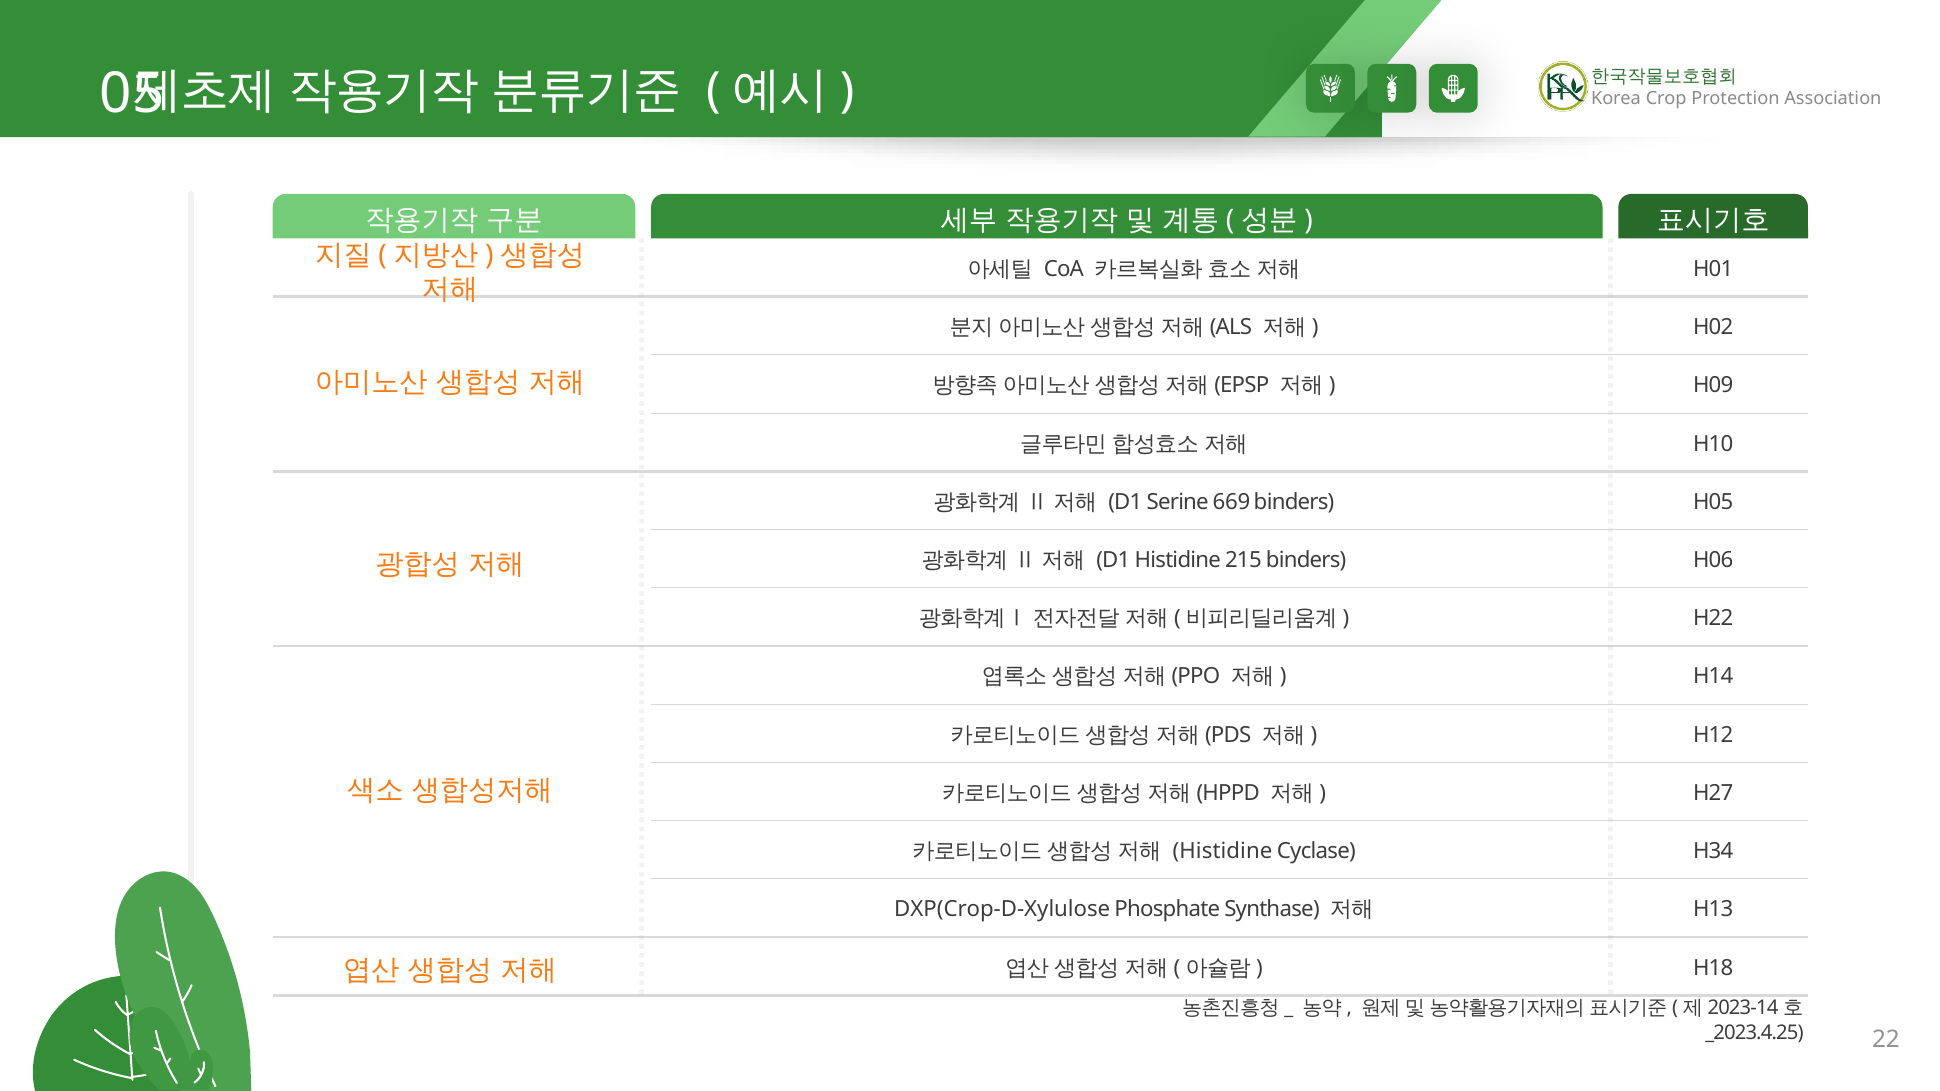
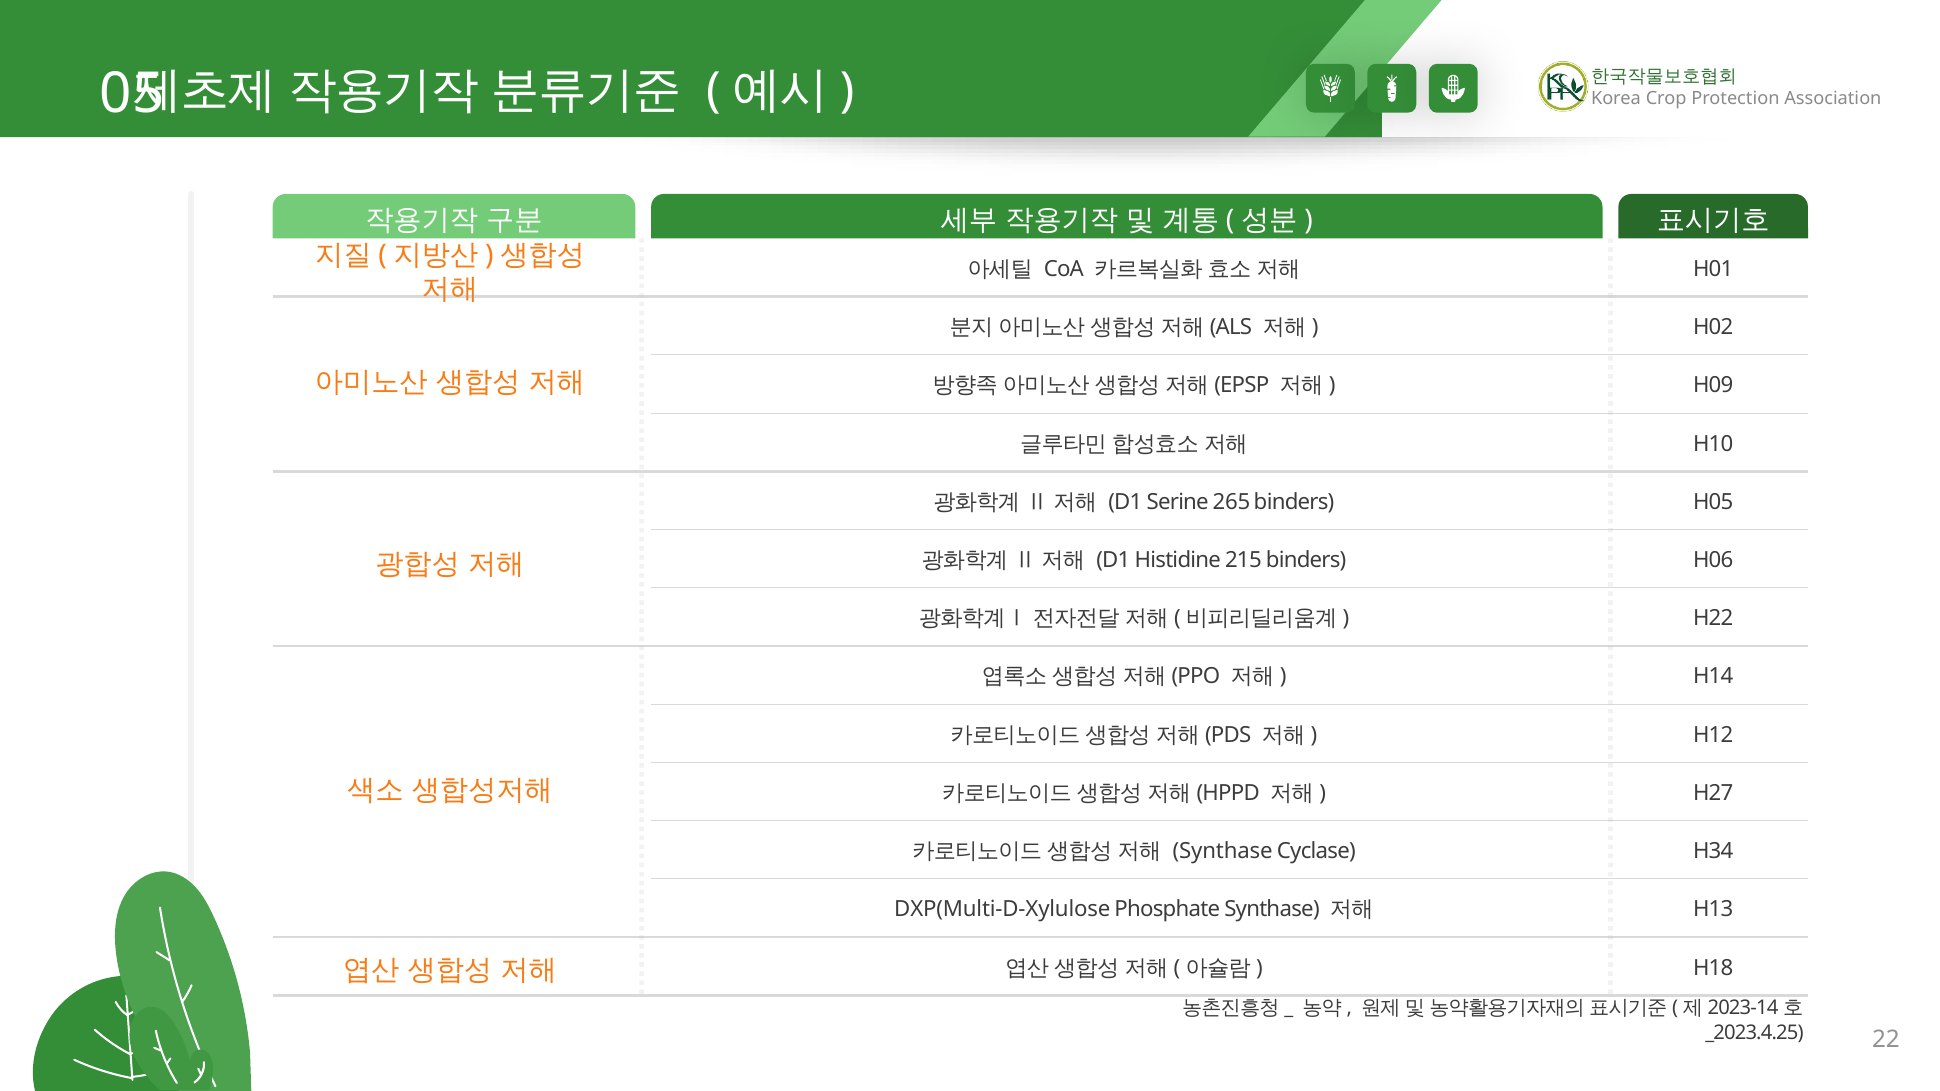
669: 669 -> 265 (1231, 502)
Histidine: Histidine -> Synthase (1223, 852)
DXP(Crop-D-Xylulose: DXP(Crop-D-Xylulose -> DXP(Multi-D-Xylulose (1002, 910)
